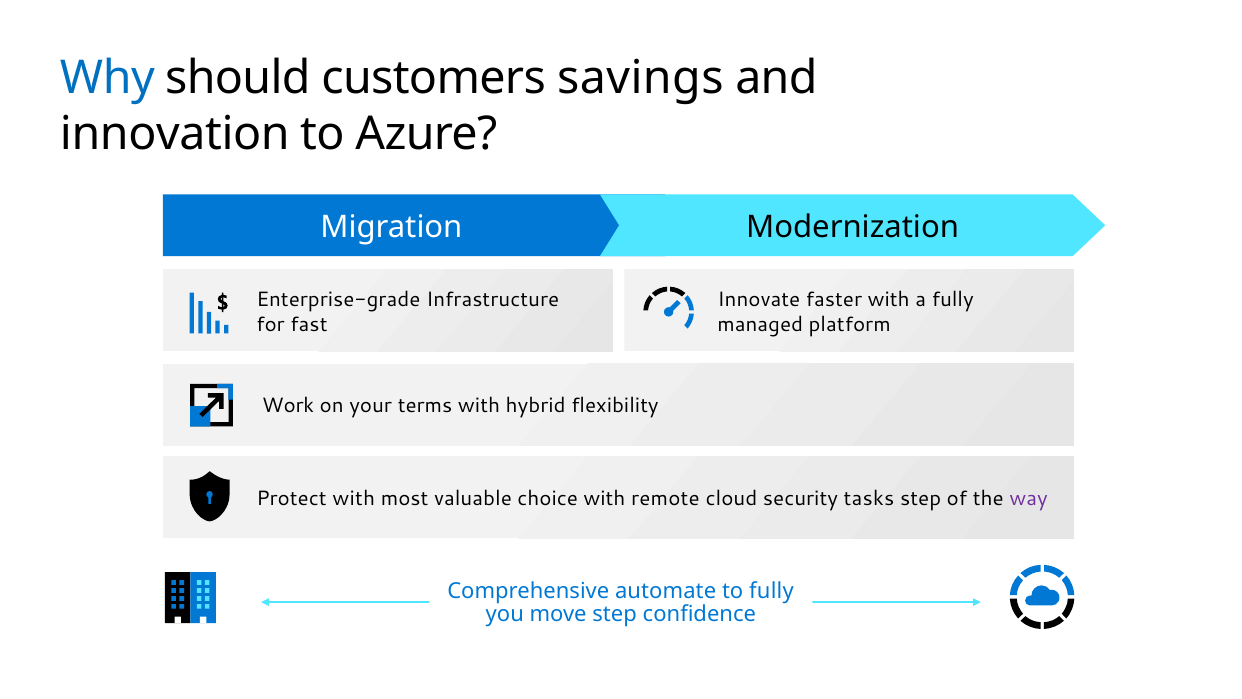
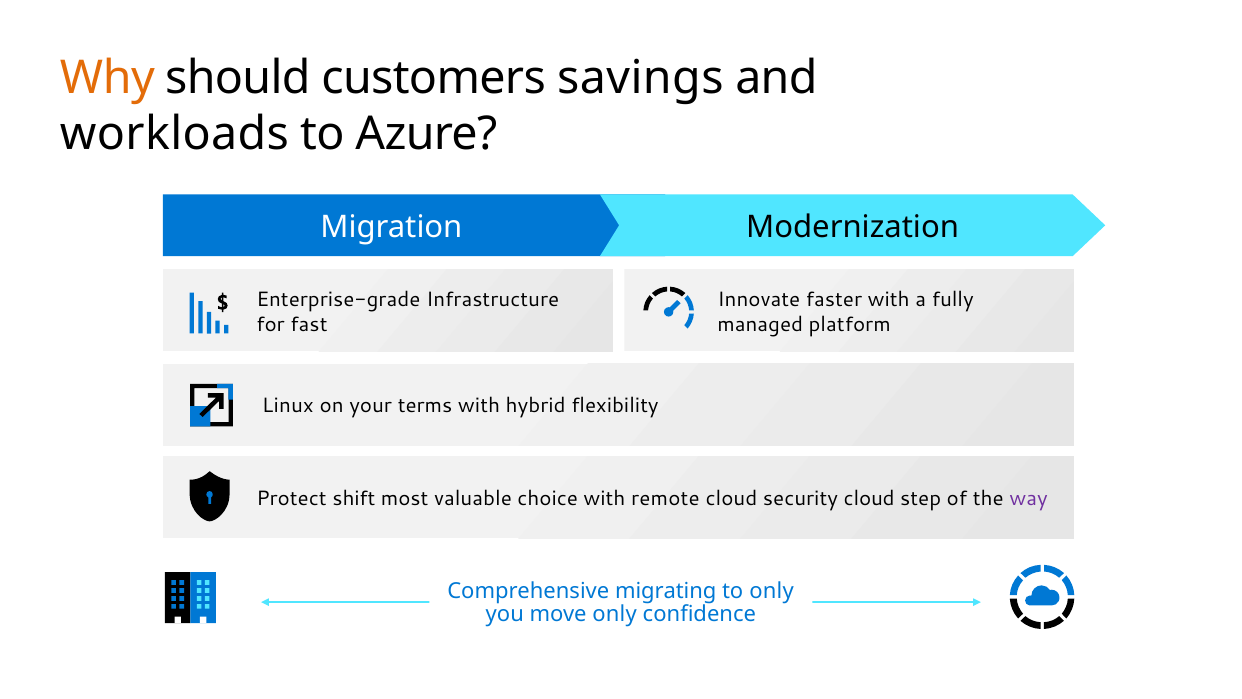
Why colour: blue -> orange (107, 78)
innovation: innovation -> workloads (174, 134)
Work: Work -> Linux (288, 406)
Protect with: with -> shift (354, 498)
security tasks: tasks -> cloud (869, 498)
automate: automate -> migrating (666, 591)
to fully: fully -> only (772, 591)
move step: step -> only (615, 614)
